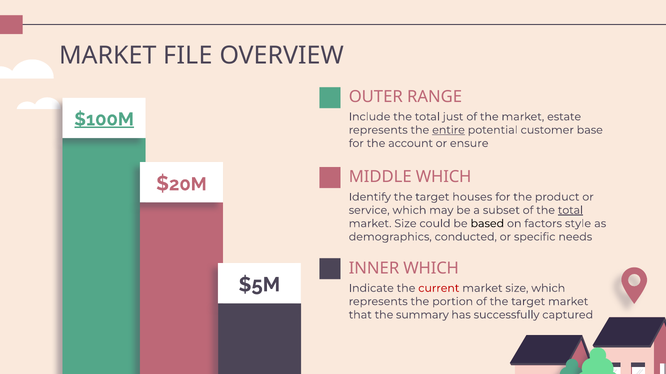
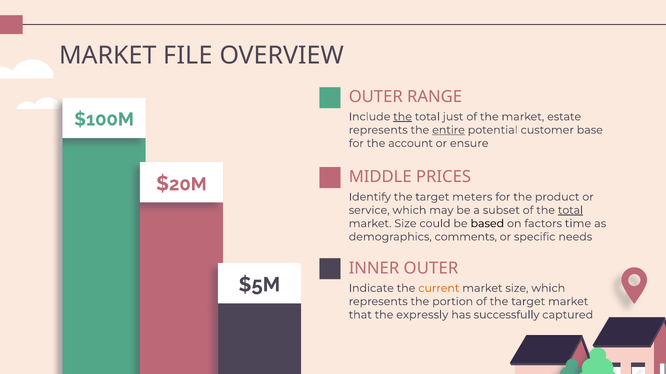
$100M underline: present -> none (104, 119)
the underline: none -> present (403, 117)
MIDDLE WHICH: WHICH -> PRICES (444, 177)
houses: houses -> meters (472, 197)
style: style -> time (578, 224)
conducted: conducted -> comments (466, 237)
INNER WHICH: WHICH -> OUTER (431, 269)
current colour: red -> orange (439, 289)
summary: summary -> expressly (422, 315)
